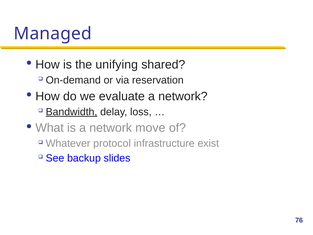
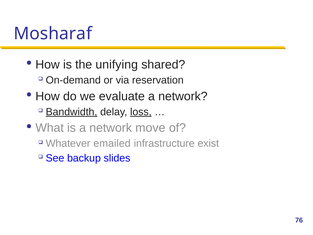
Managed: Managed -> Mosharaf (53, 34)
loss underline: none -> present (141, 112)
protocol: protocol -> emailed (112, 143)
